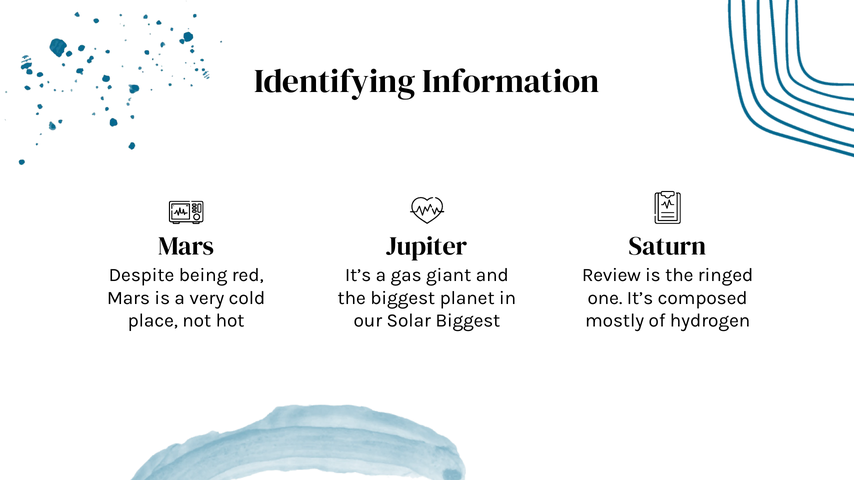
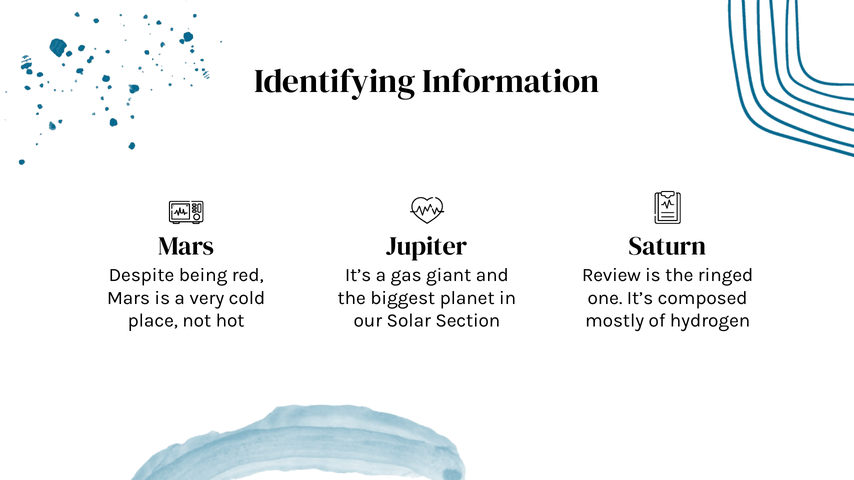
Solar Biggest: Biggest -> Section (468, 321)
